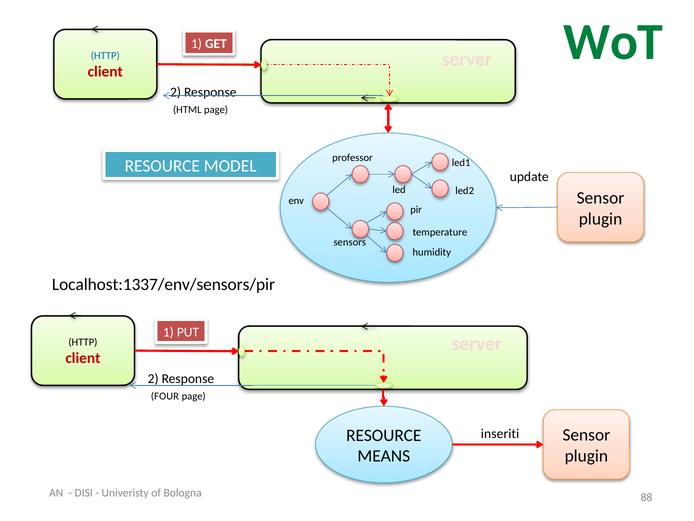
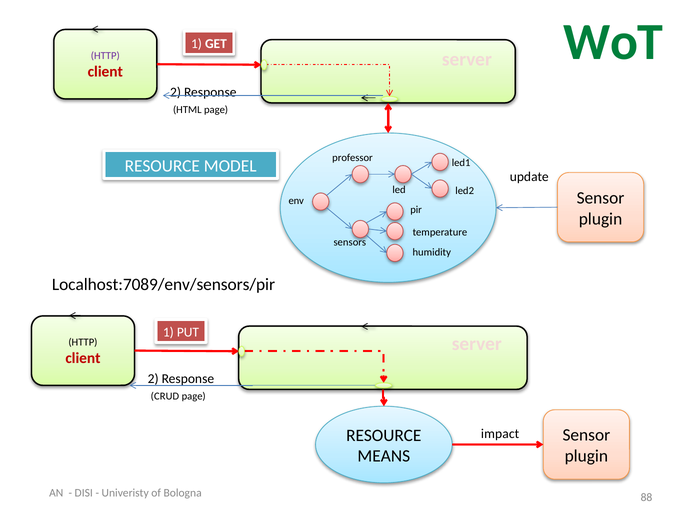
HTTP colour: blue -> purple (105, 56)
Localhost:1337/env/sensors/pir: Localhost:1337/env/sensors/pir -> Localhost:7089/env/sensors/pir (163, 284)
FOUR: FOUR -> CRUD (165, 396)
inseriti: inseriti -> impact (500, 433)
